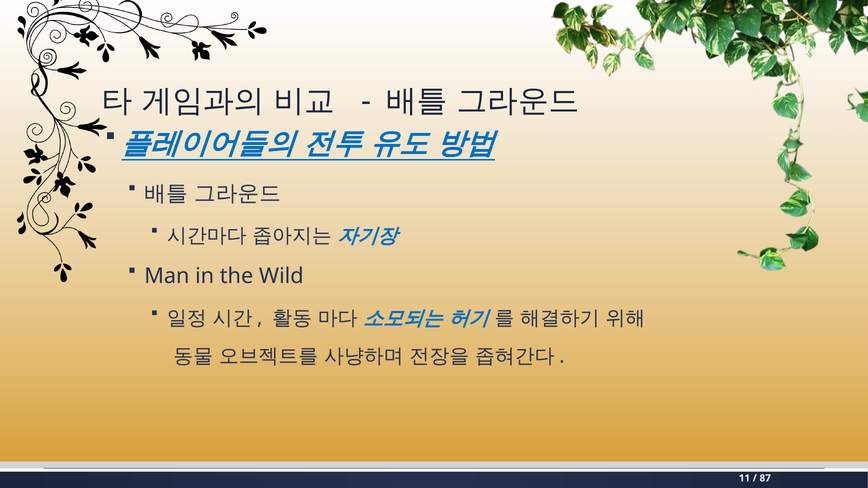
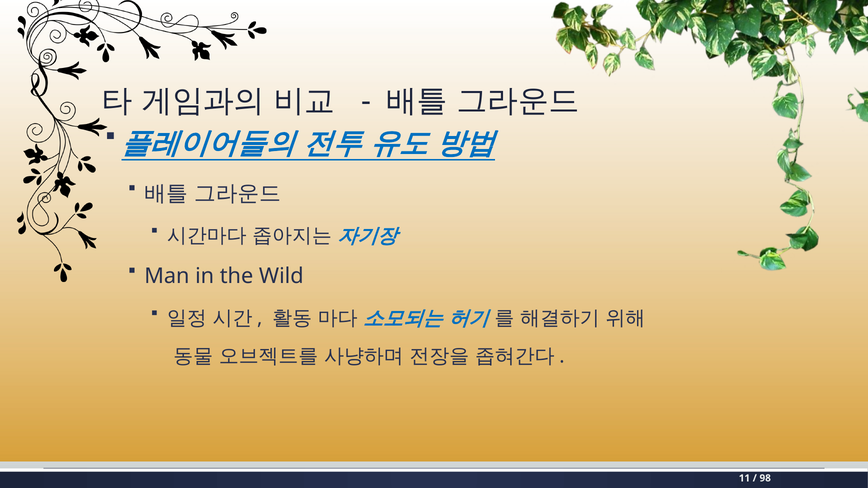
87: 87 -> 98 (765, 478)
